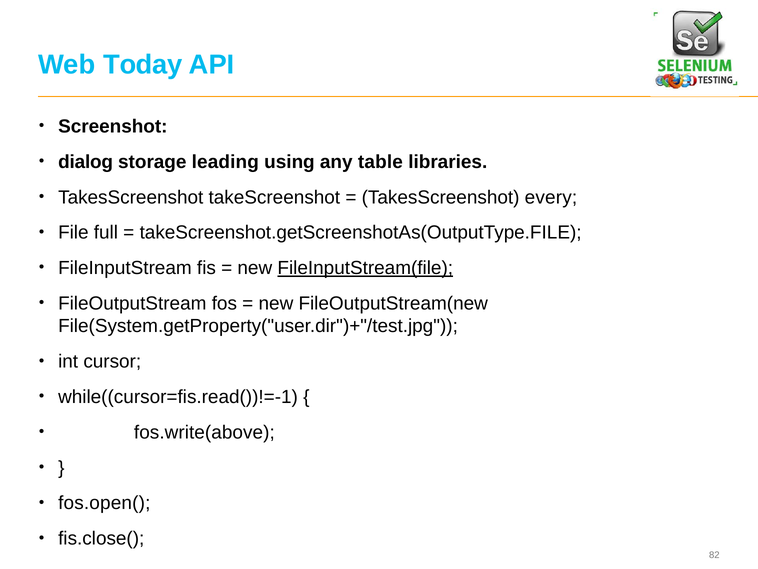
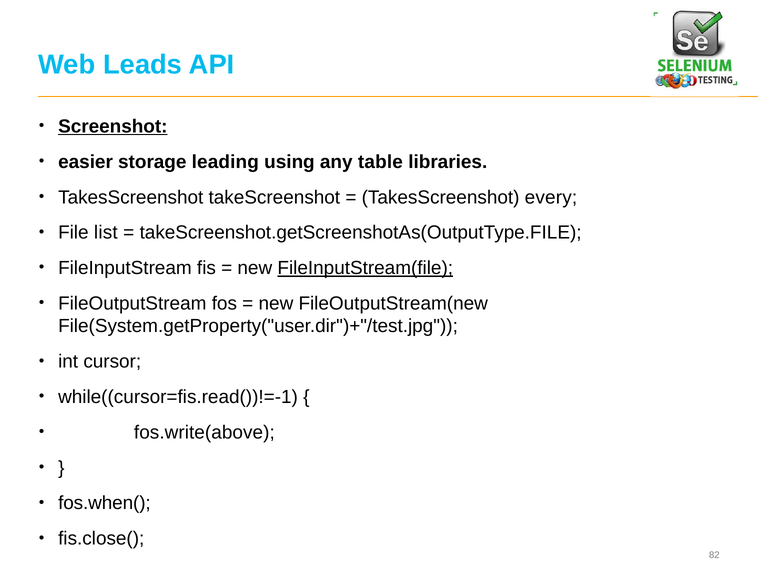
Today: Today -> Leads (143, 65)
Screenshot underline: none -> present (113, 126)
dialog: dialog -> easier (86, 162)
full: full -> list (106, 232)
fos.open(: fos.open( -> fos.when( (104, 503)
